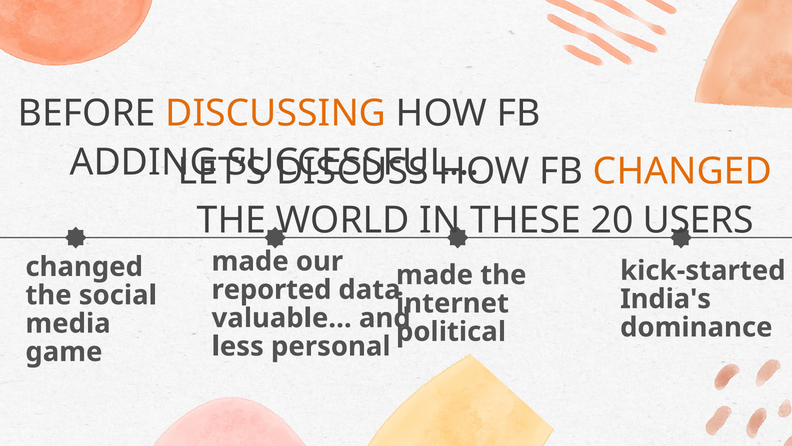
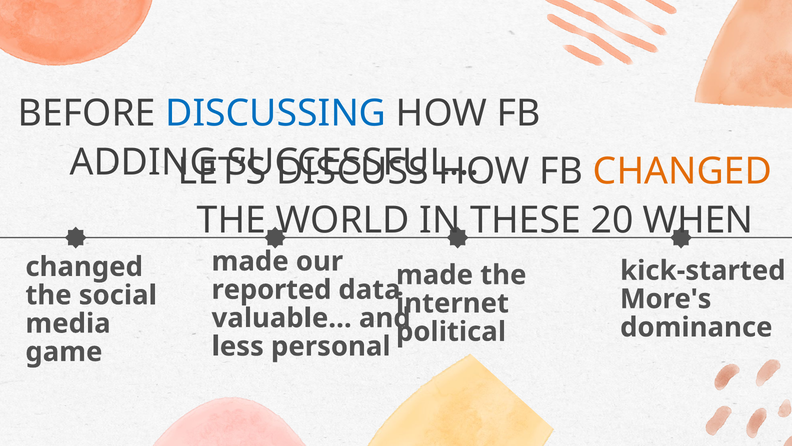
DISCUSSING colour: orange -> blue (276, 113)
USERS: USERS -> WHEN (698, 220)
India's: India's -> More's (666, 299)
